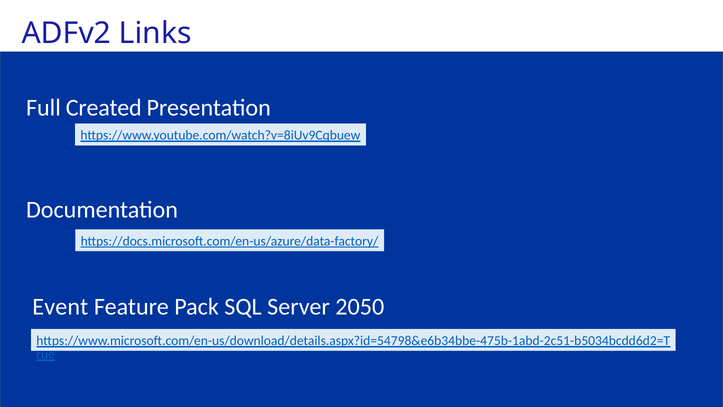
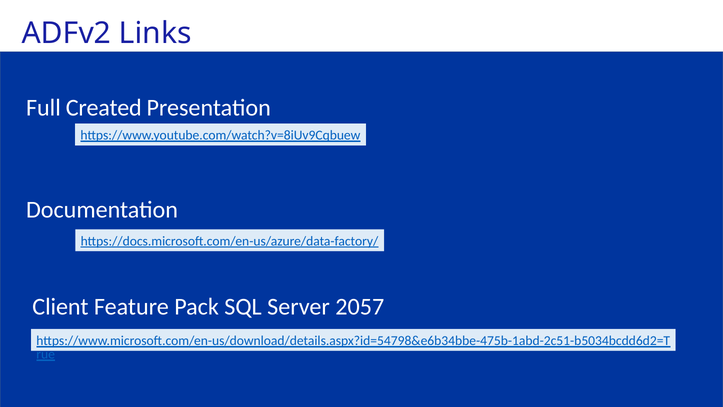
Event: Event -> Client (60, 306)
2050: 2050 -> 2057 (360, 306)
